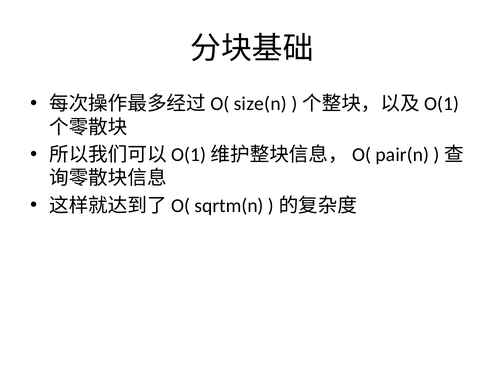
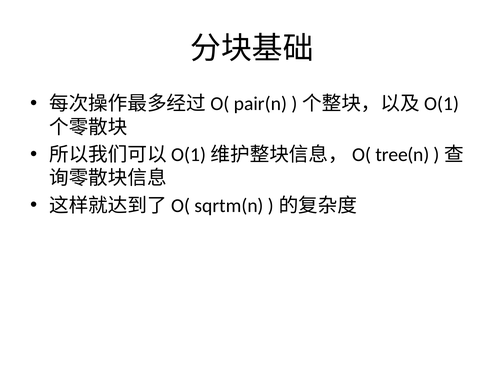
size(n: size(n -> pair(n (260, 104)
pair(n: pair(n -> tree(n (402, 155)
